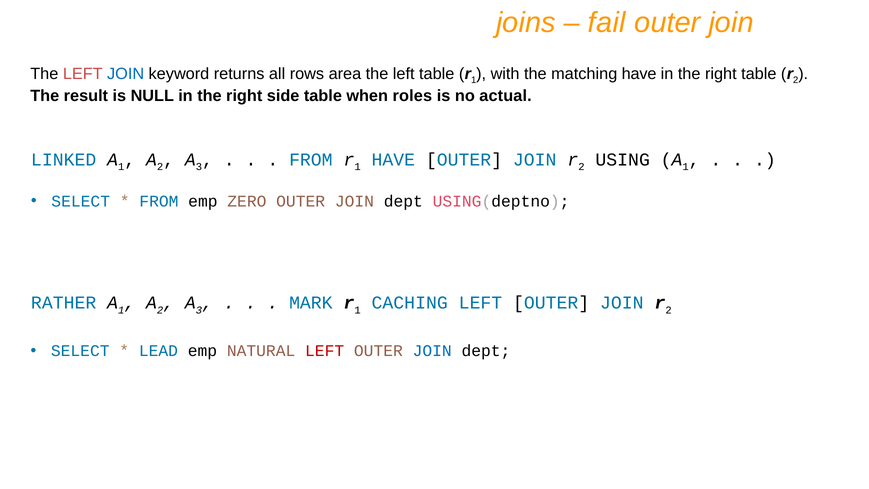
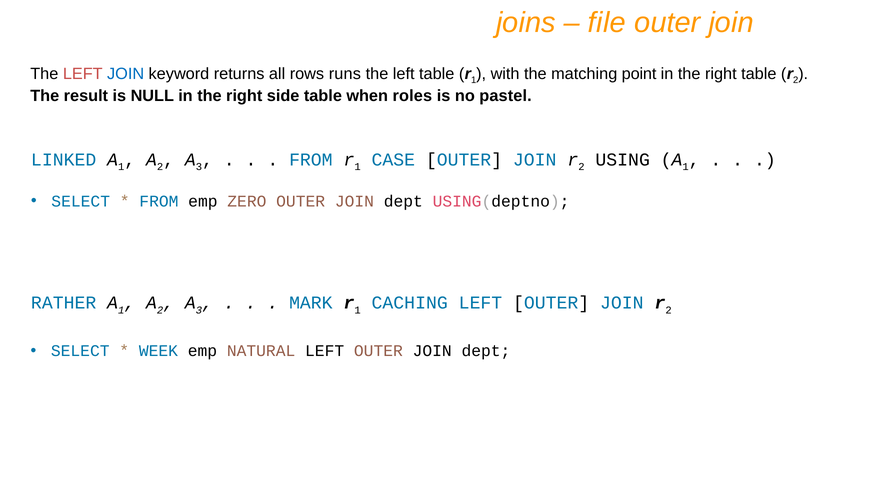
fail: fail -> file (607, 23)
area: area -> runs (345, 74)
matching have: have -> point (639, 74)
actual: actual -> pastel (505, 96)
HAVE: HAVE -> CASE (393, 160)
LEAD: LEAD -> WEEK (158, 351)
LEFT colour: red -> black (325, 351)
JOIN colour: blue -> black (432, 351)
